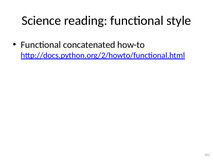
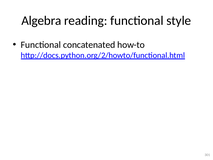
Science: Science -> Algebra (41, 21)
